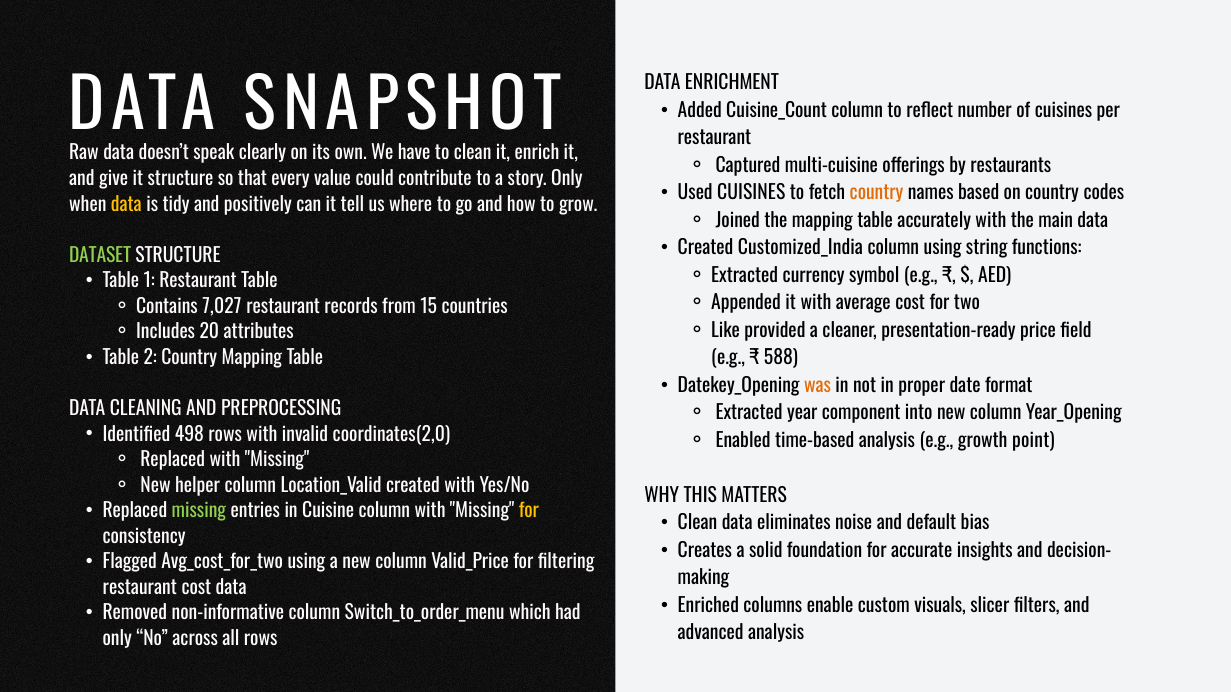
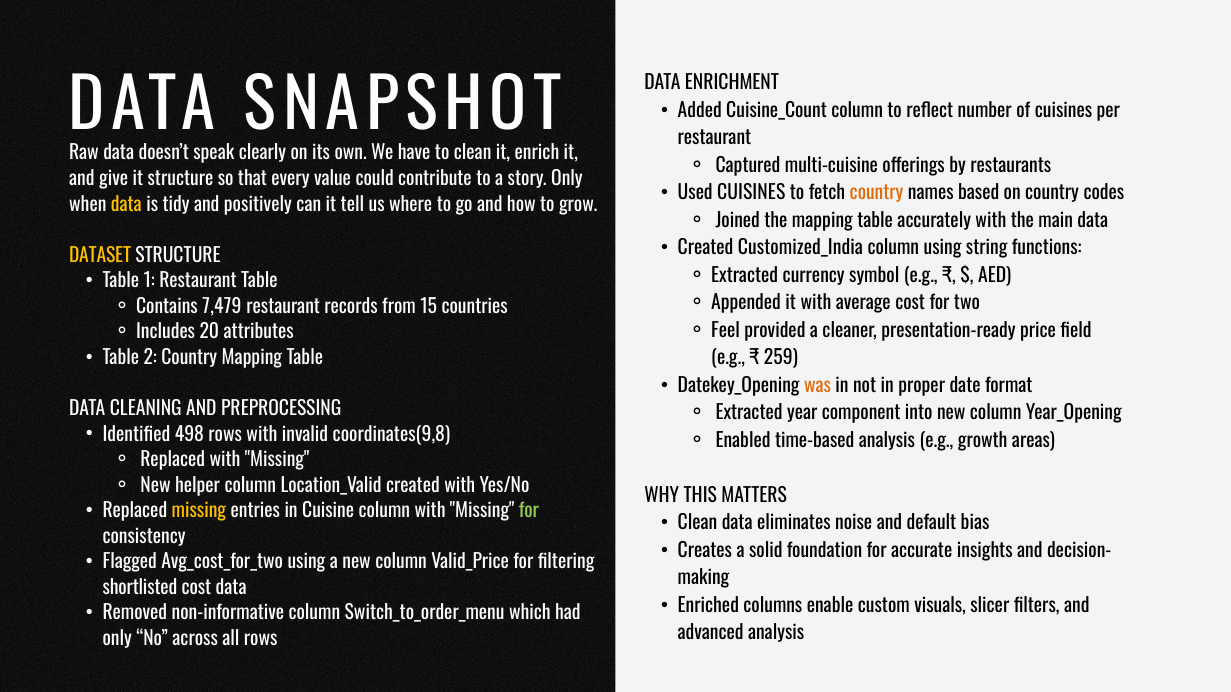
DATASET colour: light green -> yellow (100, 256)
7,027: 7,027 -> 7,479 (222, 307)
Like: Like -> Feel (726, 331)
588: 588 -> 259 (781, 358)
coordinates(2,0: coordinates(2,0 -> coordinates(9,8 (391, 435)
point: point -> areas (1034, 441)
missing colour: light green -> yellow (199, 512)
for colour: yellow -> light green (529, 512)
restaurant: restaurant -> shortlisted (140, 588)
